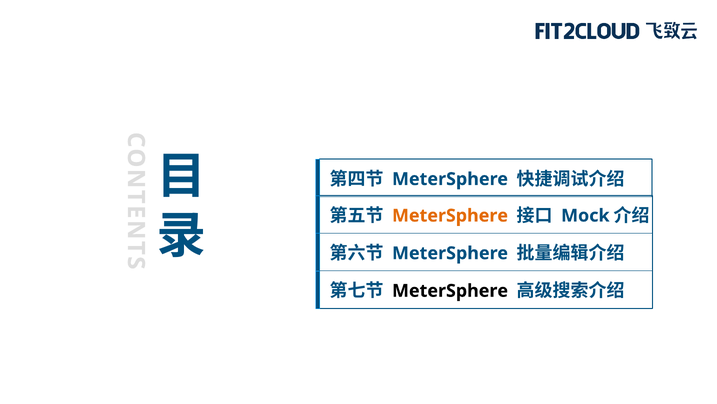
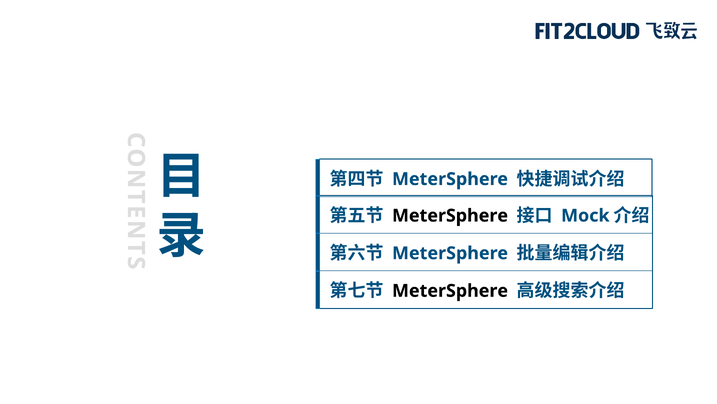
MeterSphere colour: orange -> black (450, 215)
